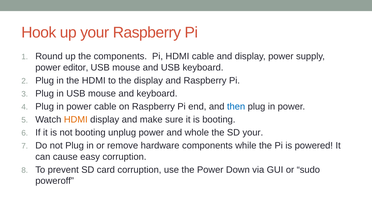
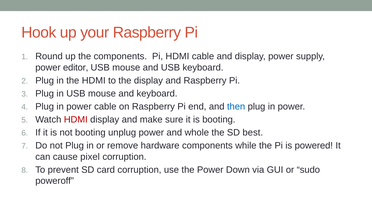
HDMI colour: orange -> red (76, 120)
SD your: your -> best (253, 133)
easy: easy -> pixel (90, 157)
